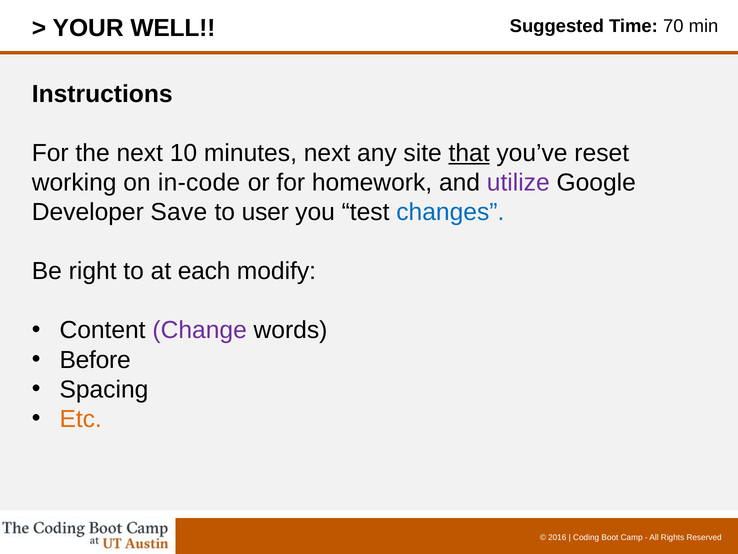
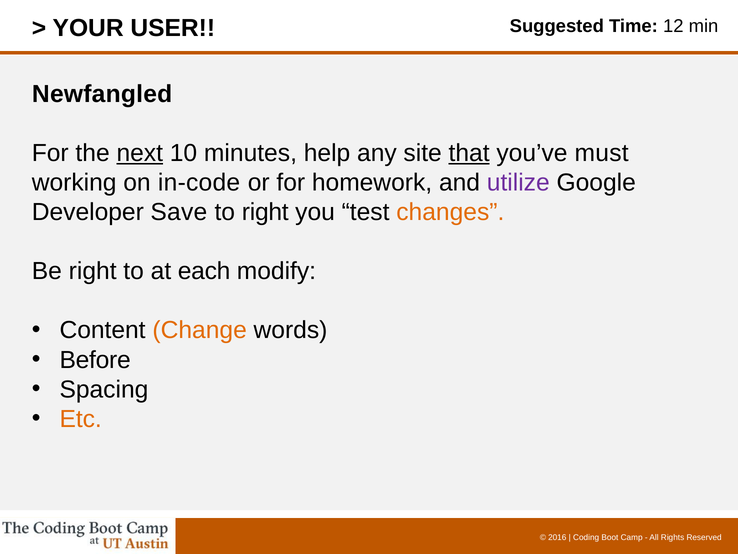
WELL: WELL -> USER (173, 28)
70: 70 -> 12 (673, 26)
Instructions: Instructions -> Newfangled (102, 94)
next underline: none -> present (140, 153)
minutes next: next -> help (327, 153)
reset: reset -> must (602, 153)
to user: user -> right (265, 212)
changes colour: blue -> orange (450, 212)
Change colour: purple -> orange (200, 330)
